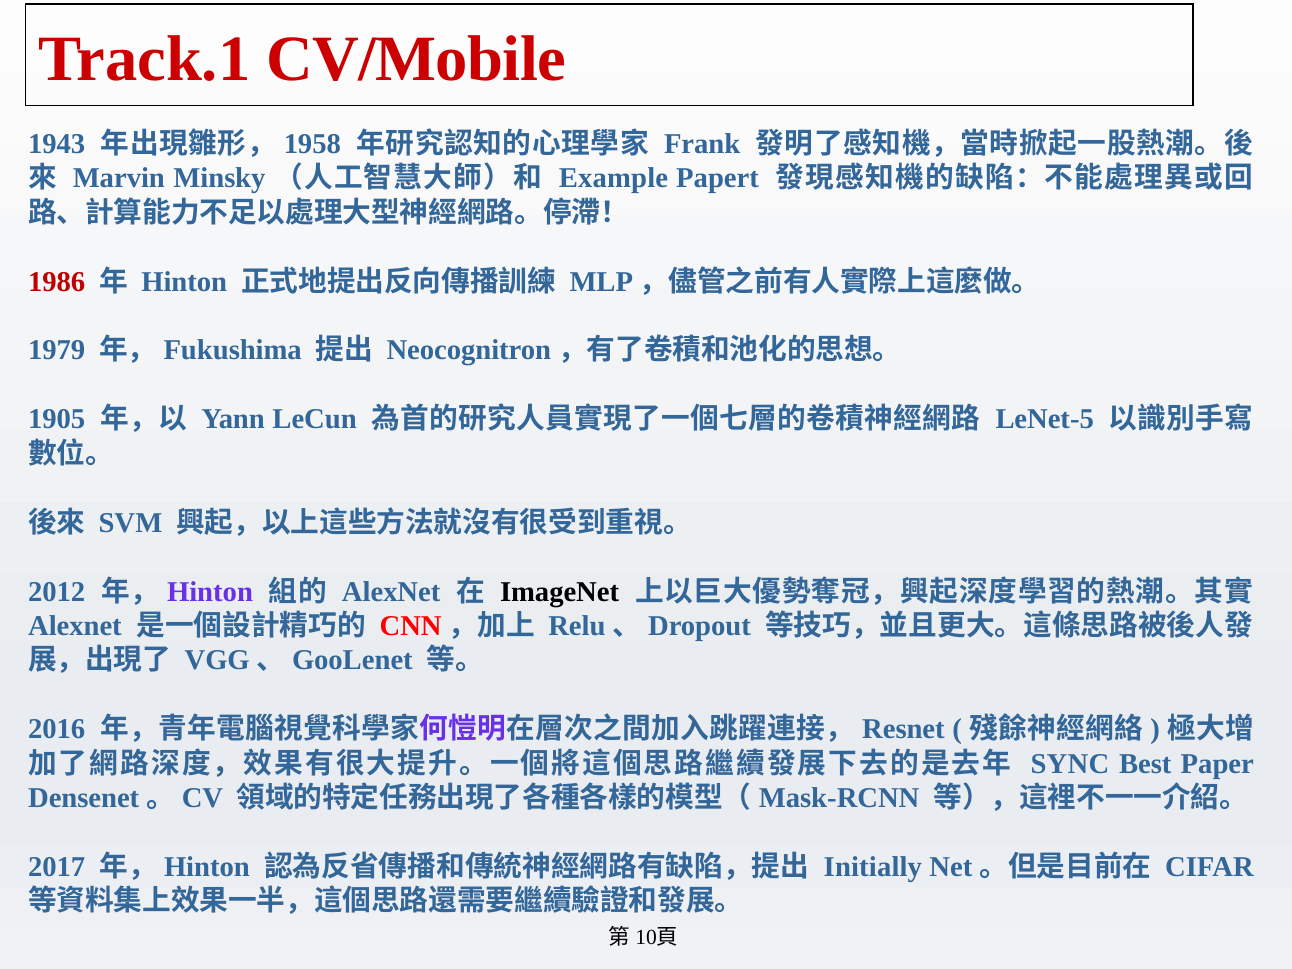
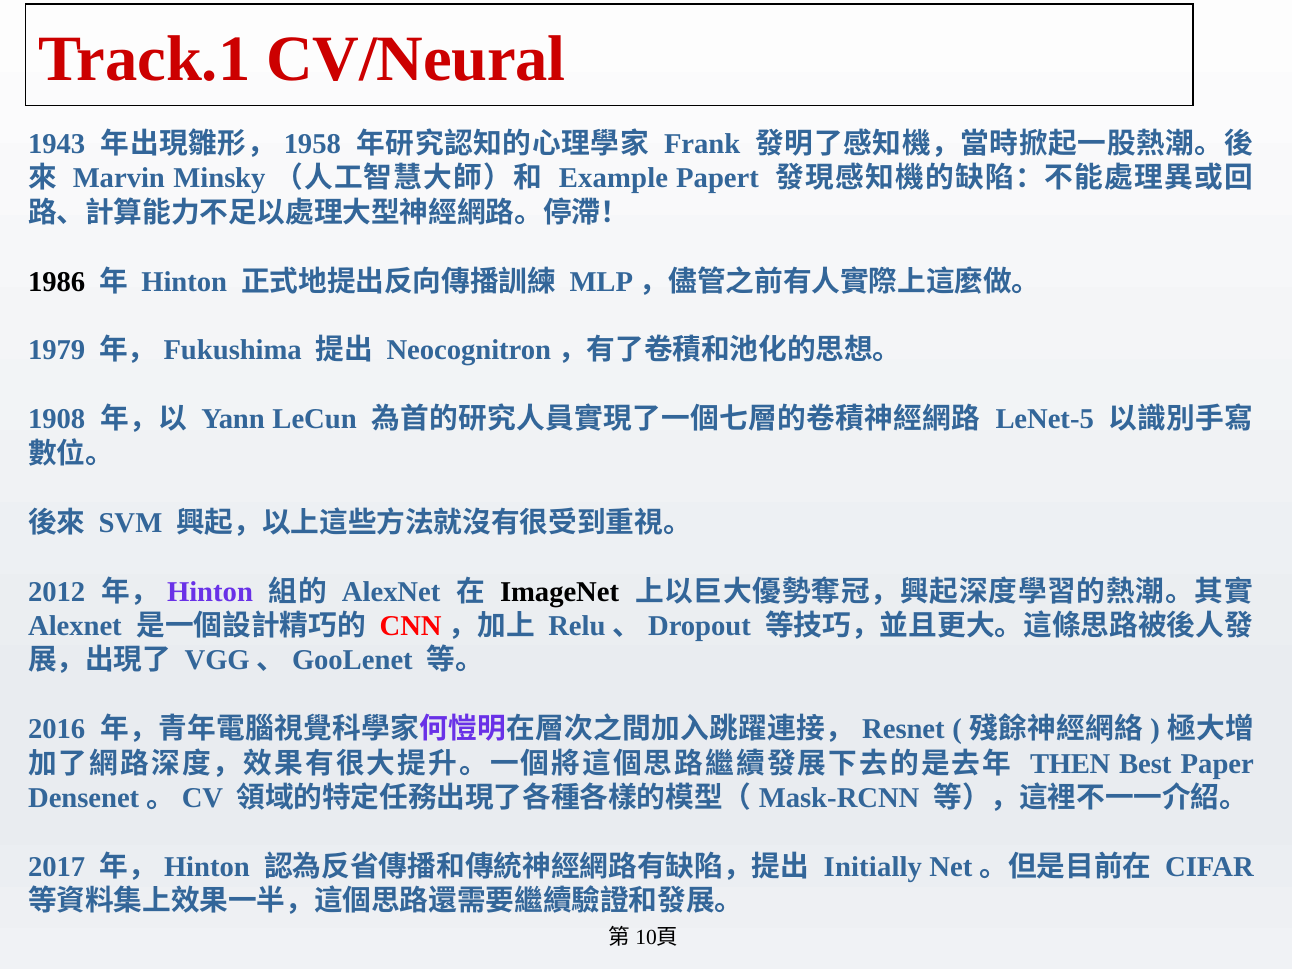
CV/Mobile: CV/Mobile -> CV/Neural (416, 59)
1986 colour: red -> black (57, 282)
1905: 1905 -> 1908 (57, 419)
SYNC: SYNC -> THEN (1070, 764)
